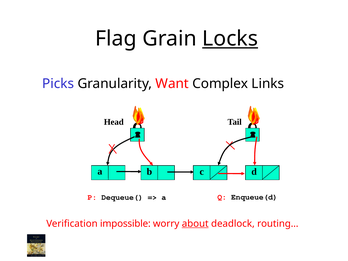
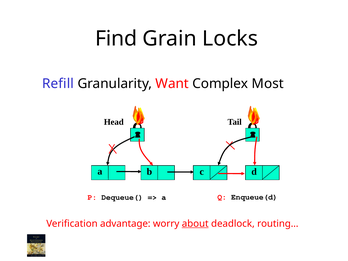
Flag: Flag -> Find (116, 39)
Locks underline: present -> none (230, 39)
Picks: Picks -> Refill (58, 84)
Links: Links -> Most (268, 84)
impossible: impossible -> advantage (125, 224)
